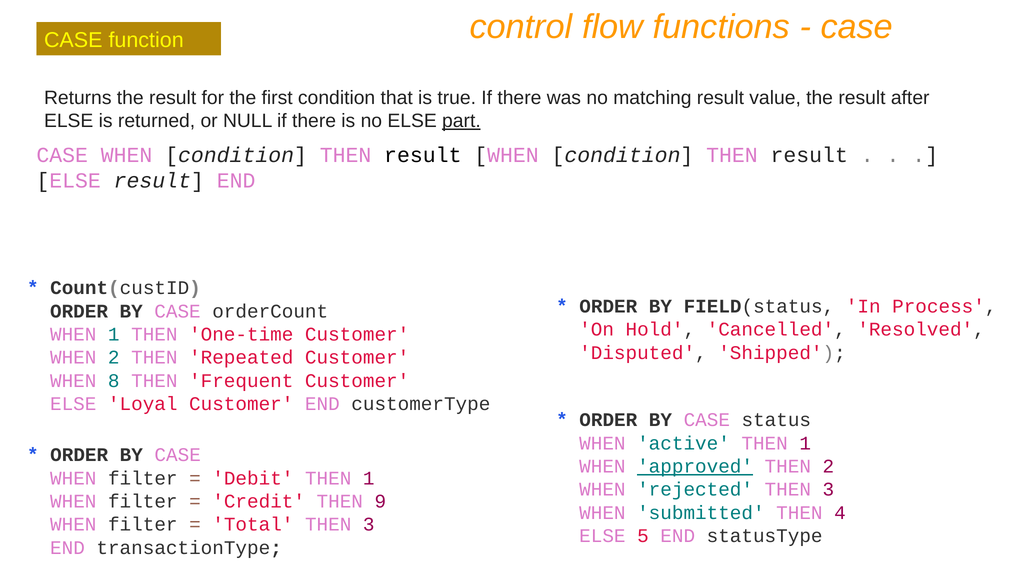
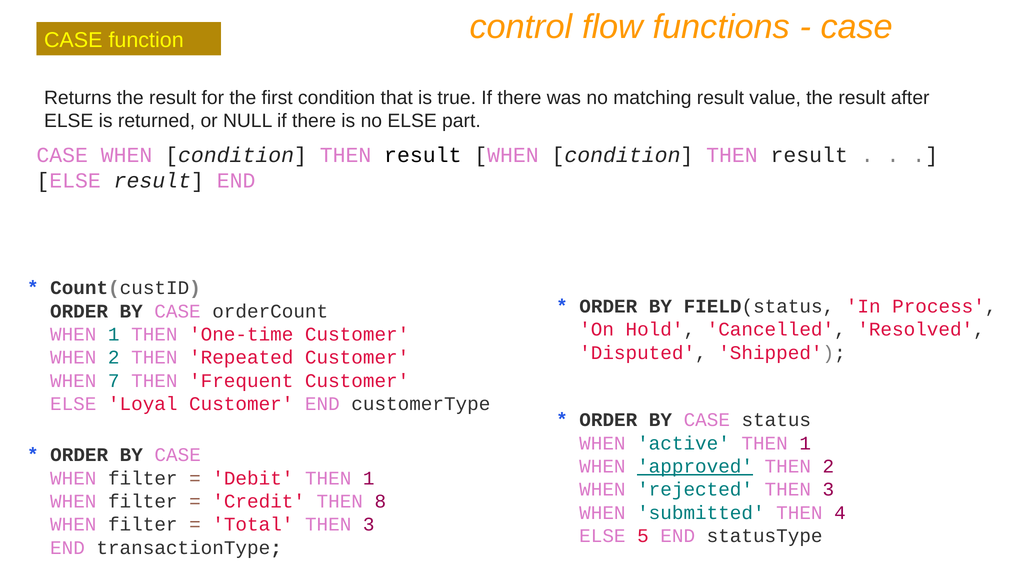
part underline: present -> none (461, 121)
8: 8 -> 7 (114, 381)
9: 9 -> 8 (380, 502)
